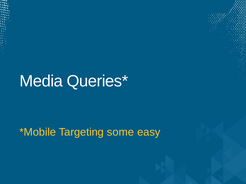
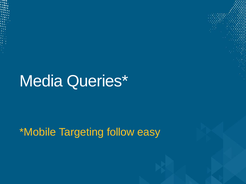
some: some -> follow (121, 132)
